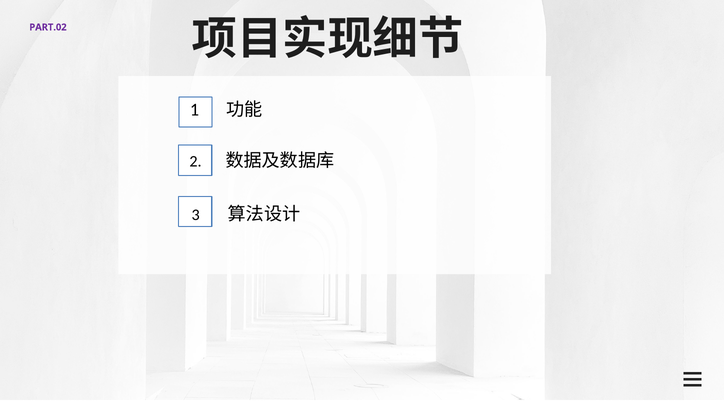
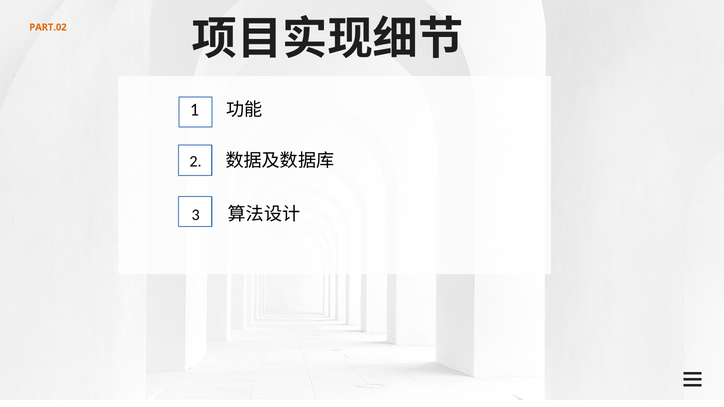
PART.02 colour: purple -> orange (48, 27)
